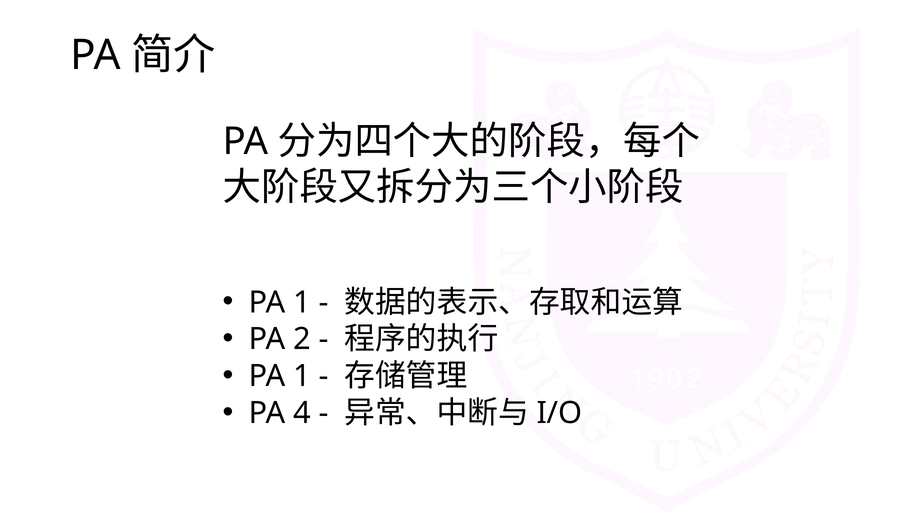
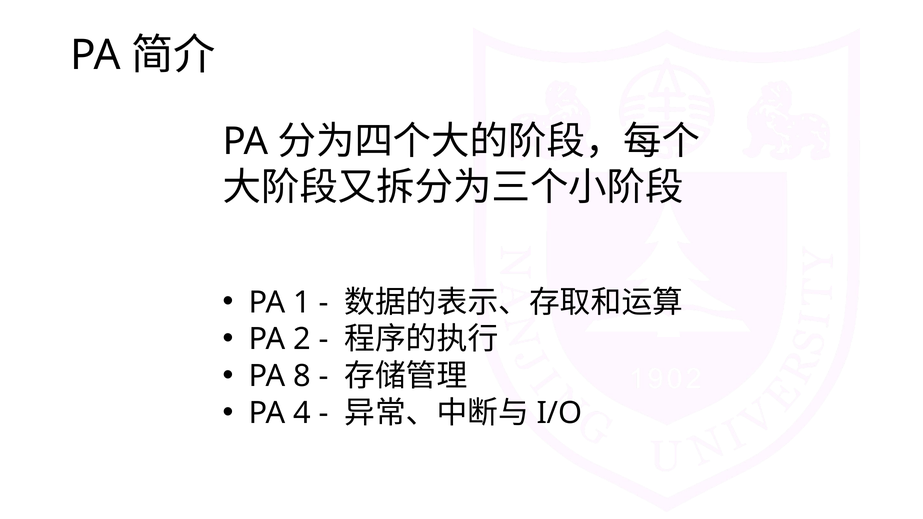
1: 1 -> 8 (302, 376)
